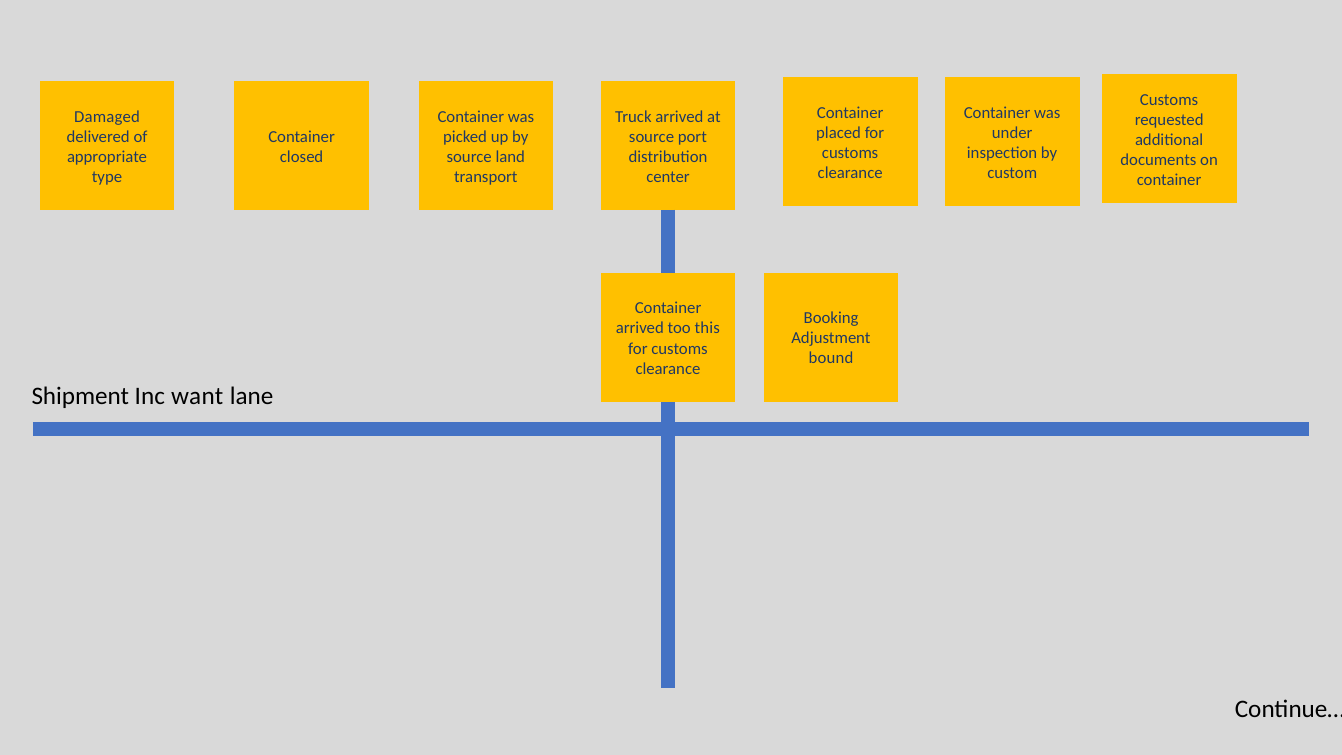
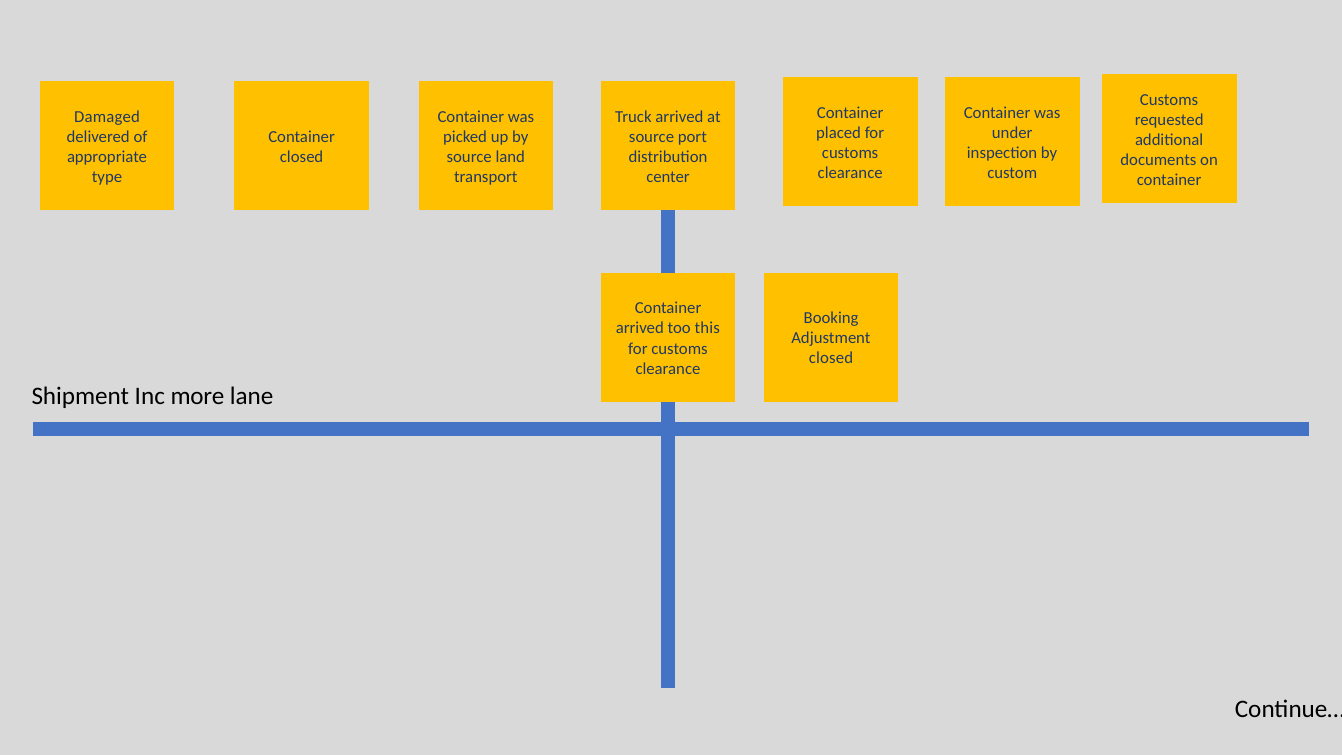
bound: bound -> closed (831, 358)
want: want -> more (197, 396)
